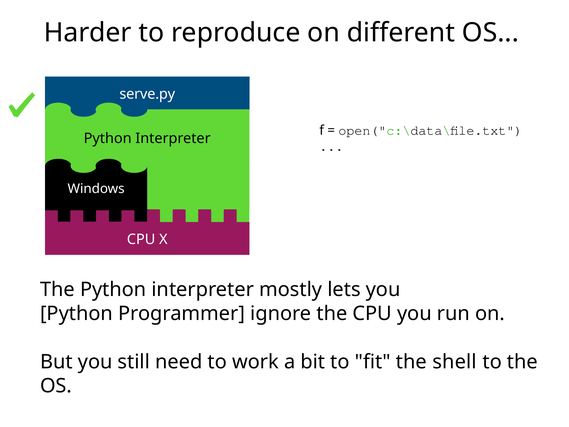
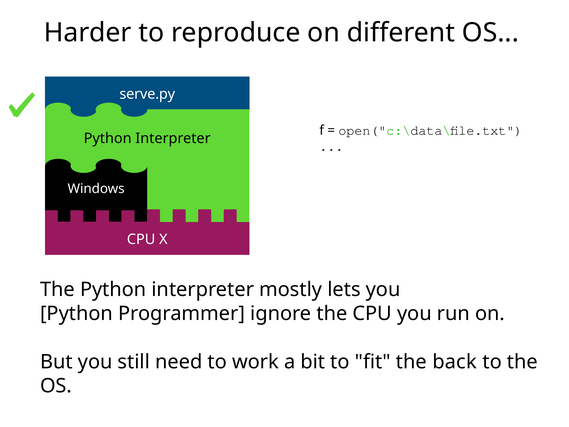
shell: shell -> back (455, 362)
